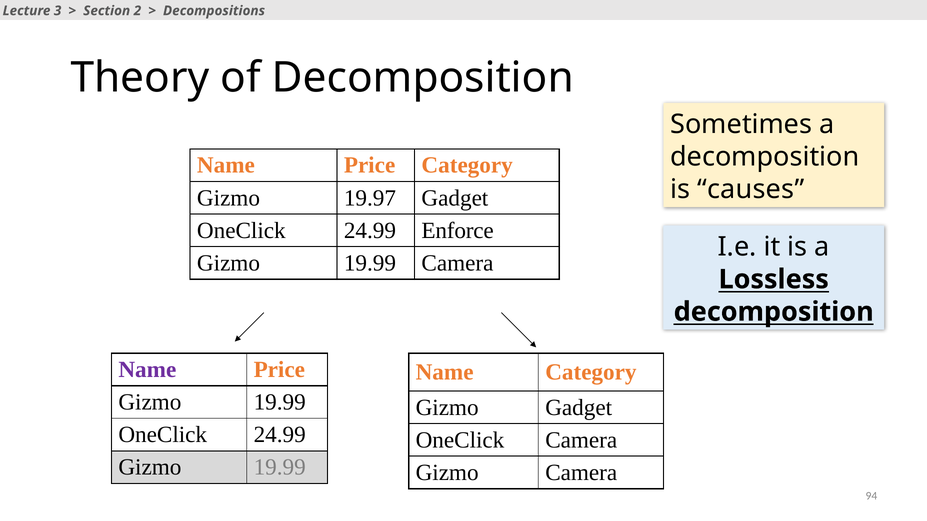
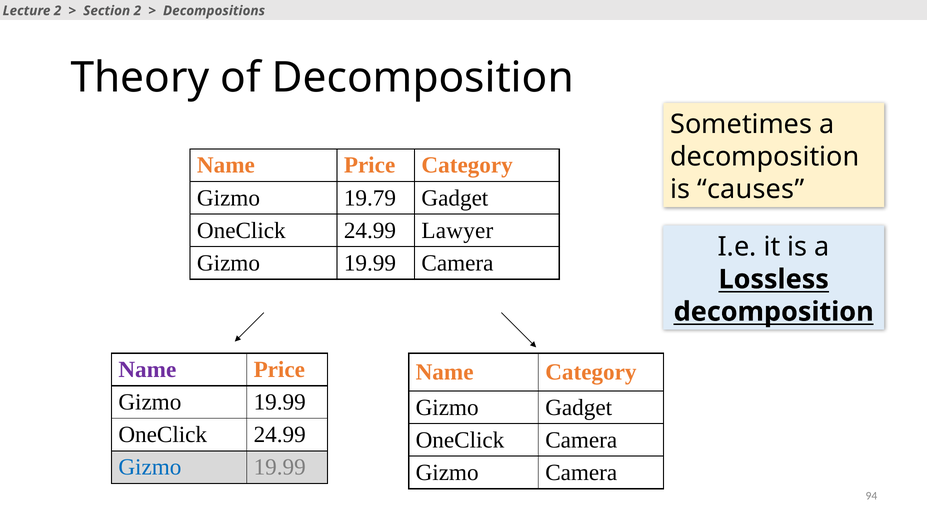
Lecture 3: 3 -> 2 (58, 11)
19.97: 19.97 -> 19.79 (370, 198)
Enforce: Enforce -> Lawyer (457, 231)
Gizmo colour: black -> blue (150, 468)
